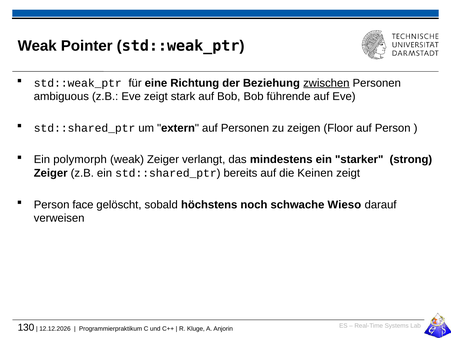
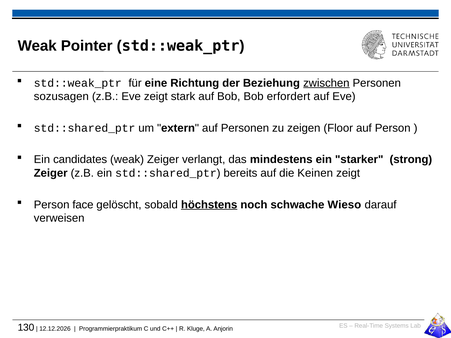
ambiguous: ambiguous -> sozusagen (61, 97)
führende: führende -> erfordert (288, 97)
polymorph: polymorph -> candidates (80, 160)
höchstens underline: none -> present (209, 205)
